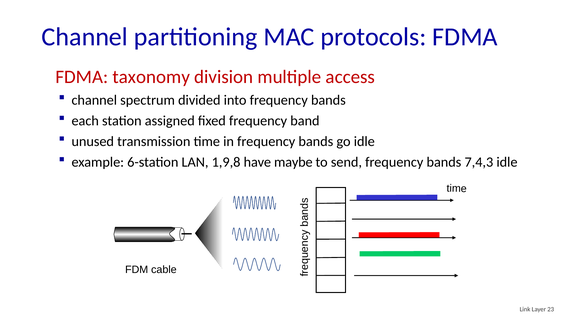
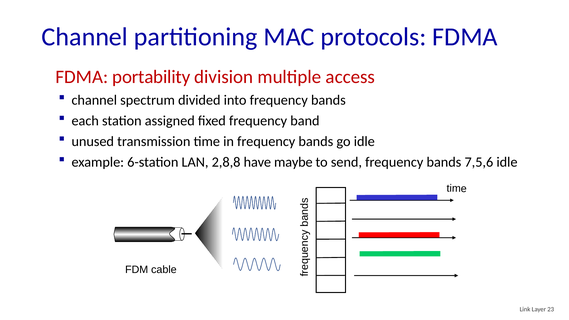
taxonomy: taxonomy -> portability (151, 77)
1,9,8: 1,9,8 -> 2,8,8 (226, 162)
7,4,3: 7,4,3 -> 7,5,6 (479, 162)
